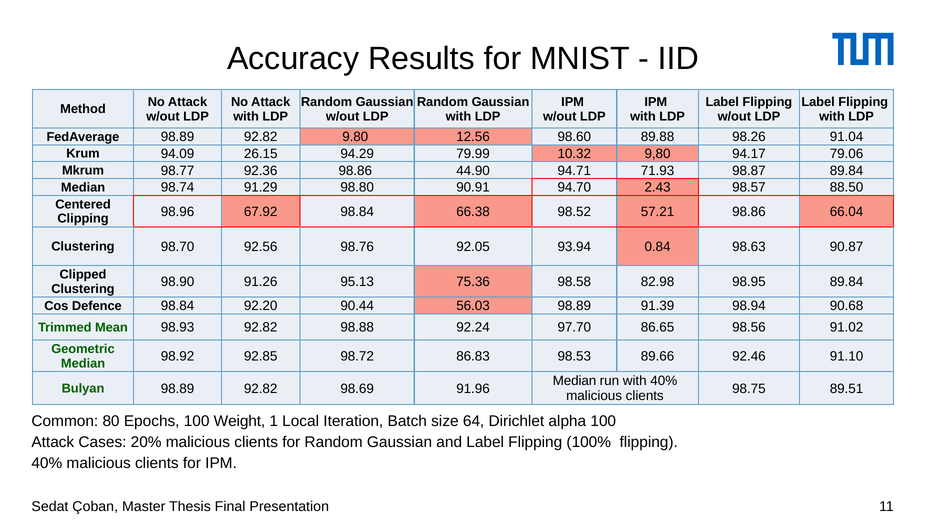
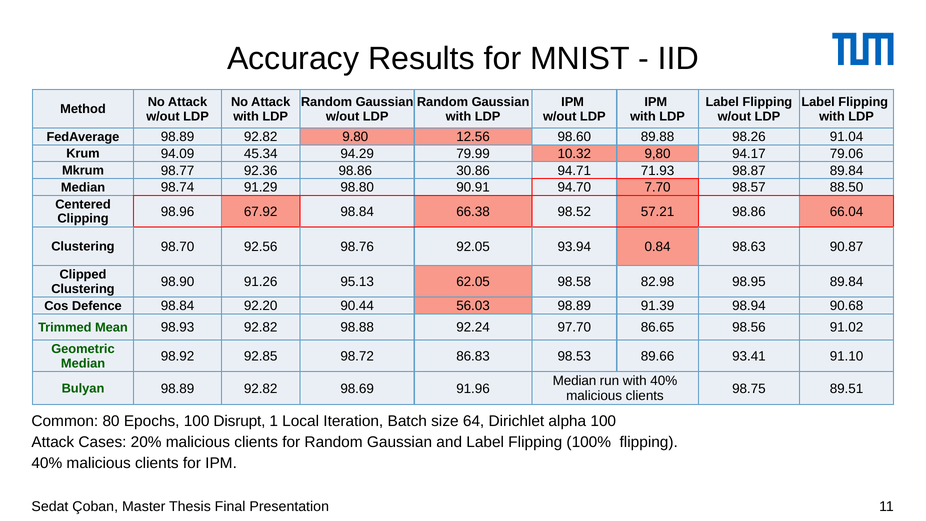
26.15: 26.15 -> 45.34 (261, 154)
44.90: 44.90 -> 30.86 (473, 171)
2.43: 2.43 -> 7.70 (658, 187)
75.36: 75.36 -> 62.05 (473, 282)
92.46: 92.46 -> 93.41 (749, 356)
Weight: Weight -> Disrupt (239, 421)
